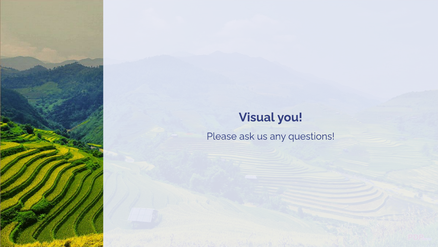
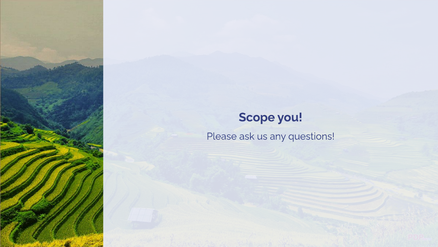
Visual: Visual -> Scope (257, 117)
